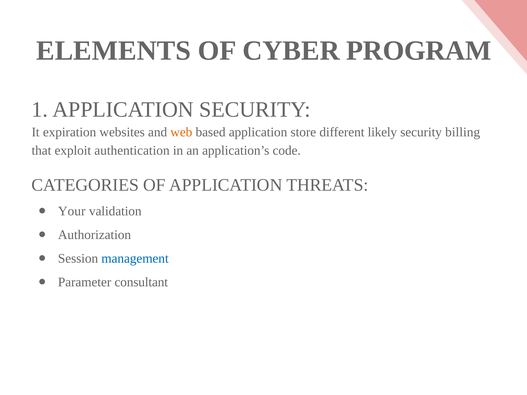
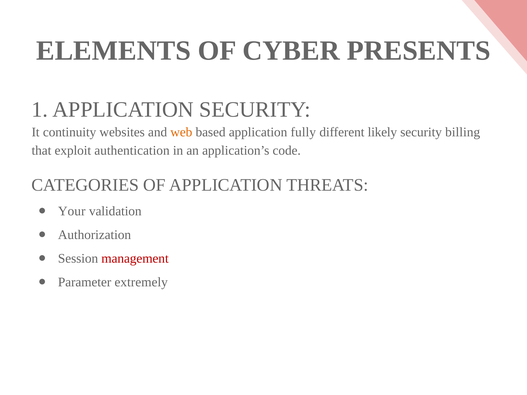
PROGRAM: PROGRAM -> PRESENTS (419, 51)
expiration: expiration -> continuity (70, 132)
store: store -> fully (303, 132)
management colour: blue -> red (135, 259)
consultant: consultant -> extremely (141, 282)
